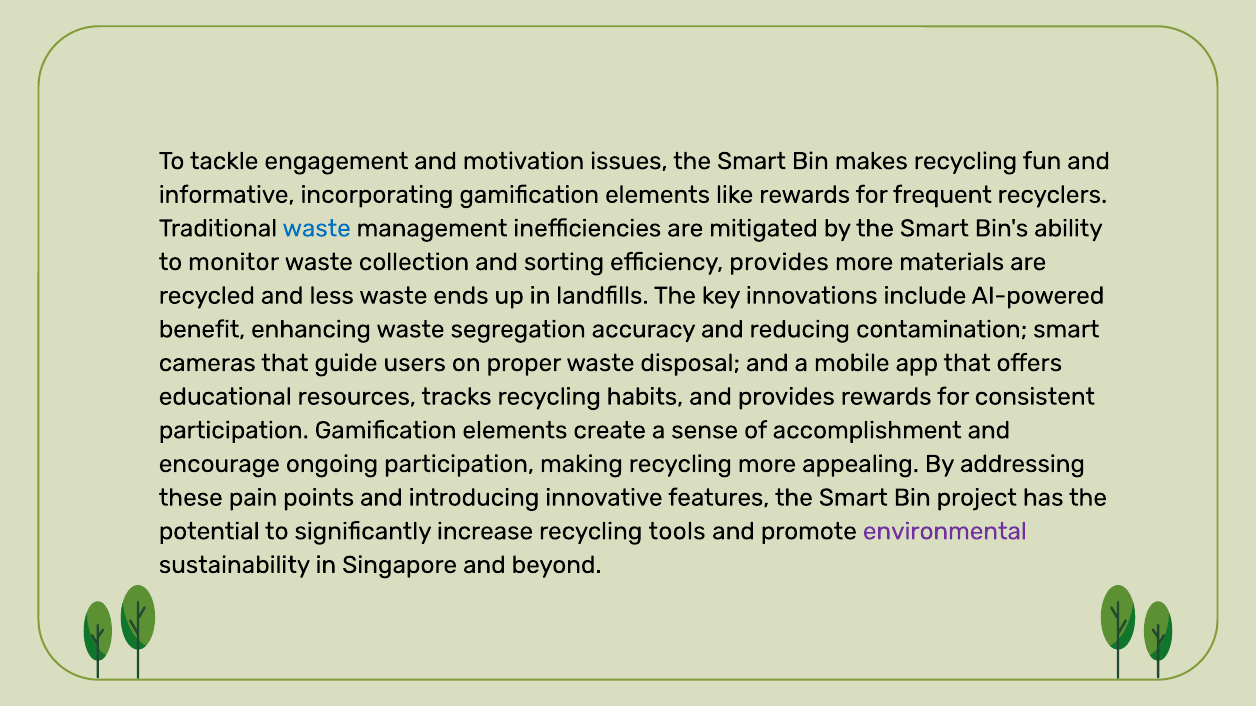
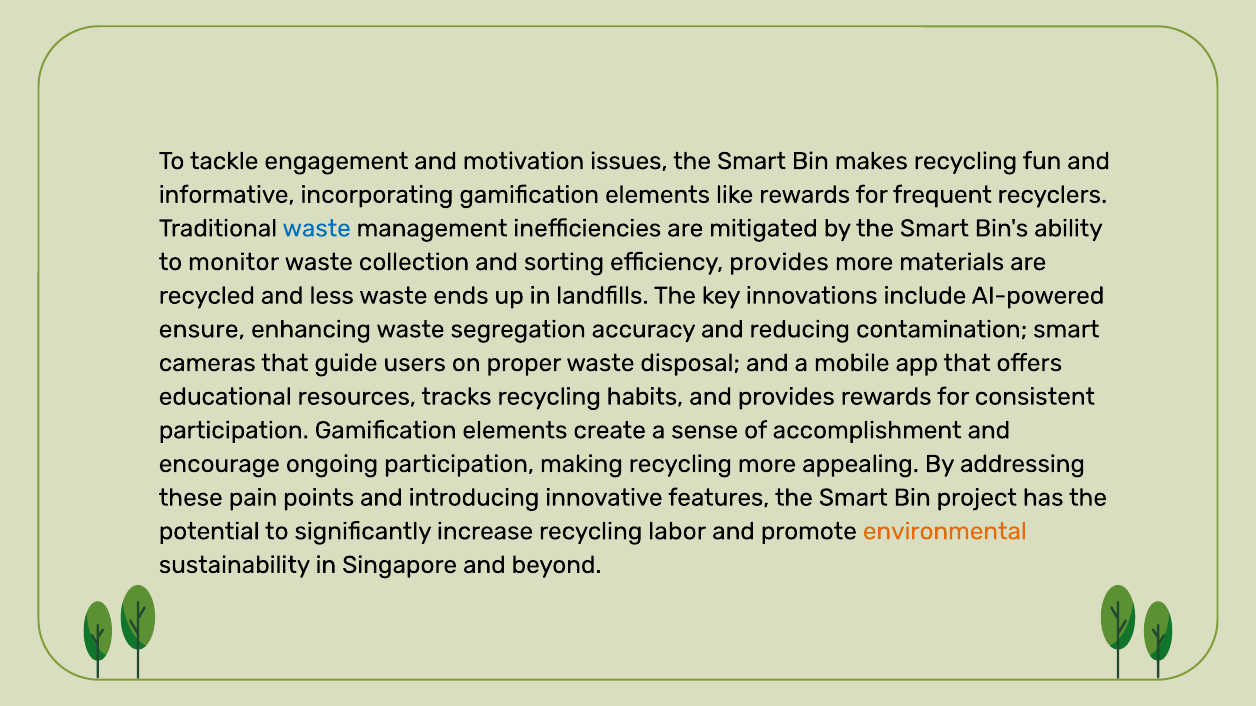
benefit: benefit -> ensure (202, 330)
tools: tools -> labor (677, 532)
environmental colour: purple -> orange (945, 532)
